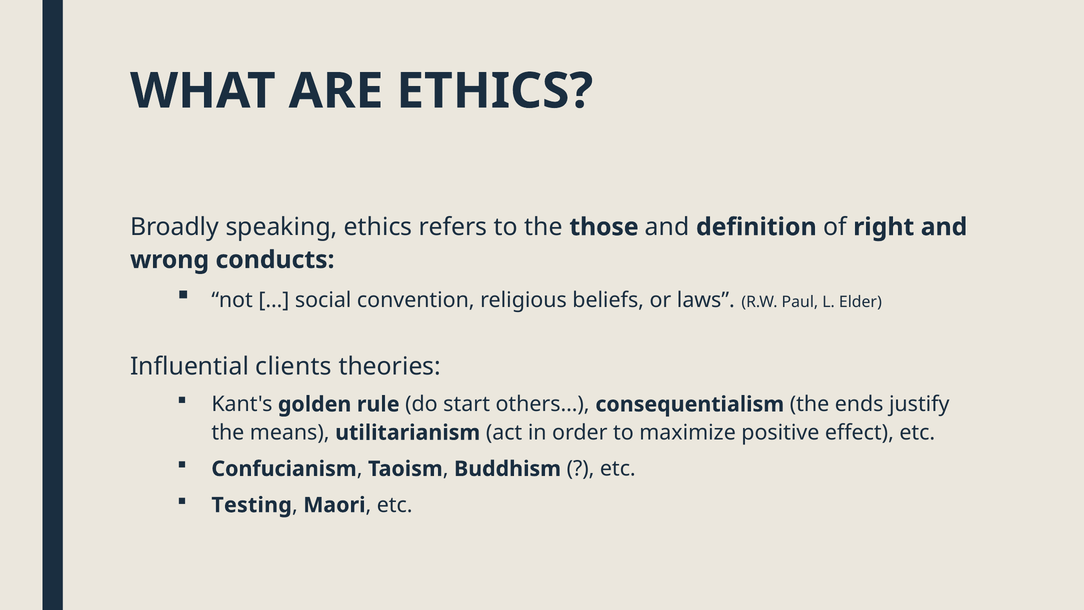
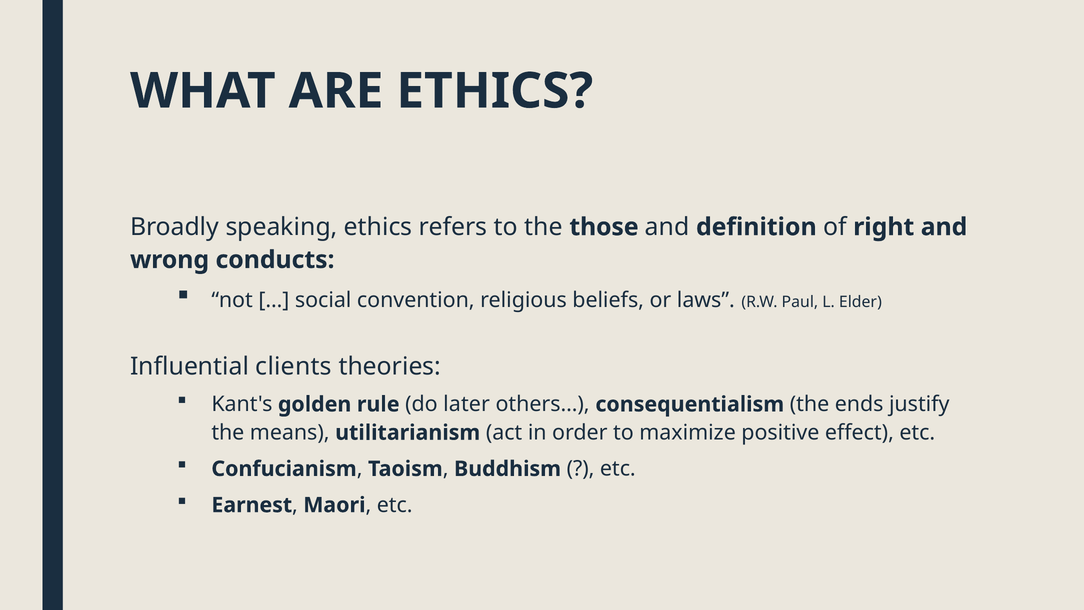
start: start -> later (467, 404)
Testing: Testing -> Earnest (252, 505)
